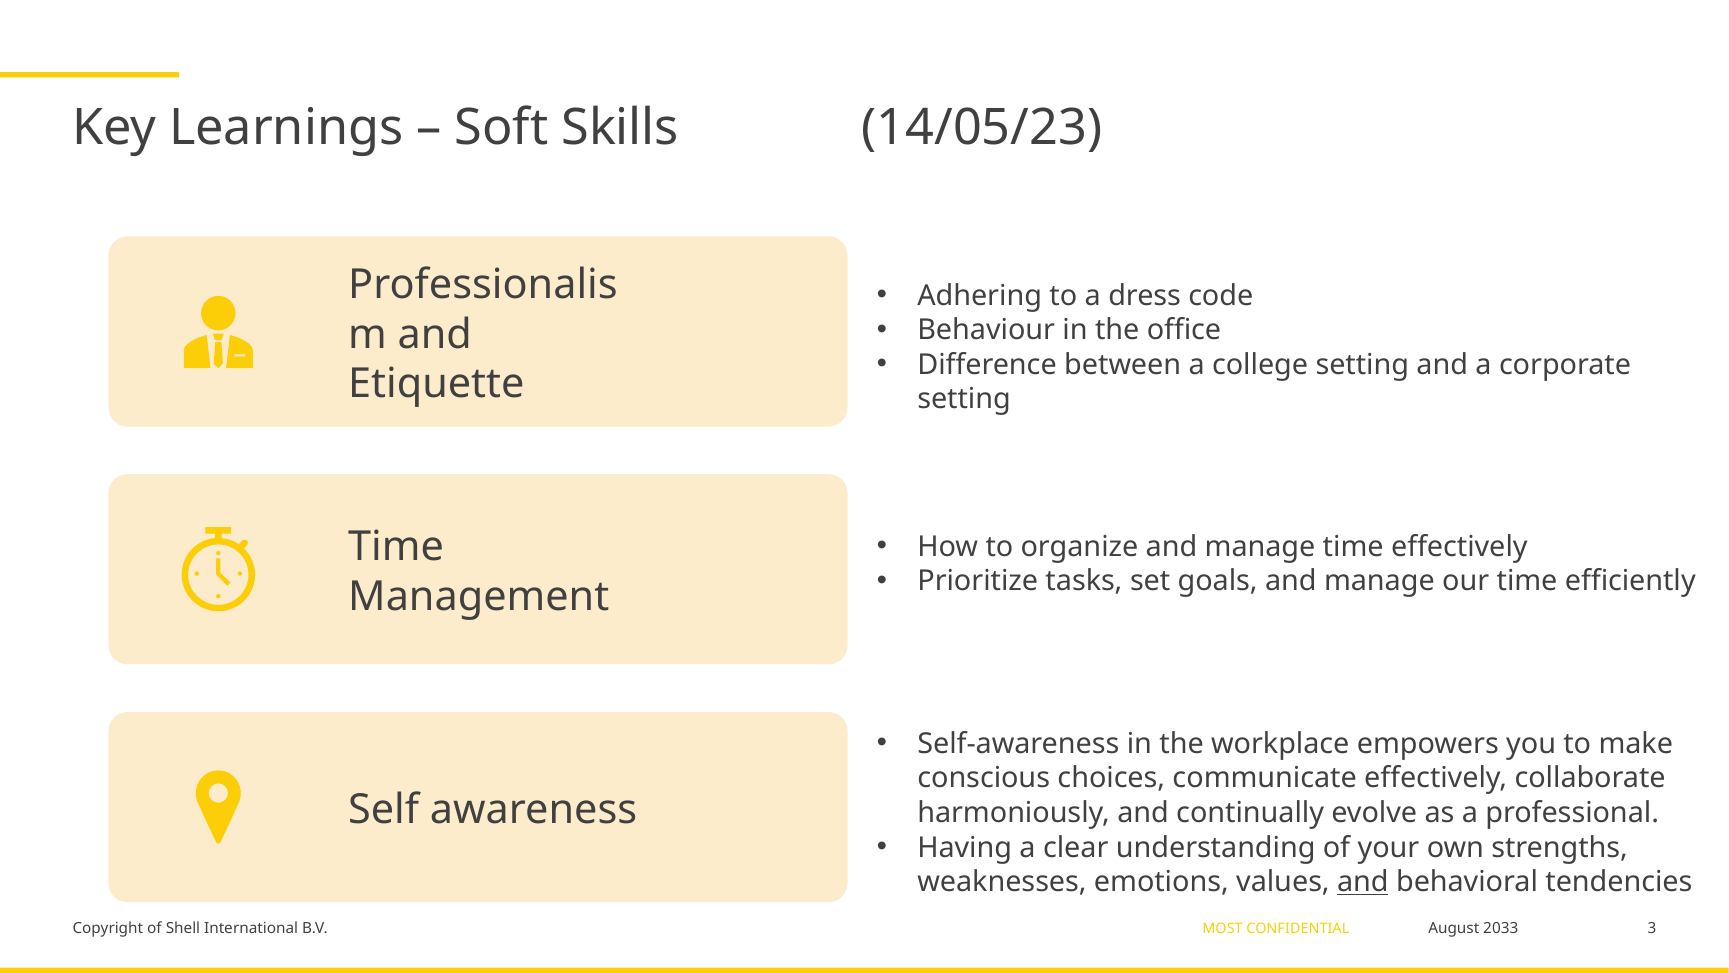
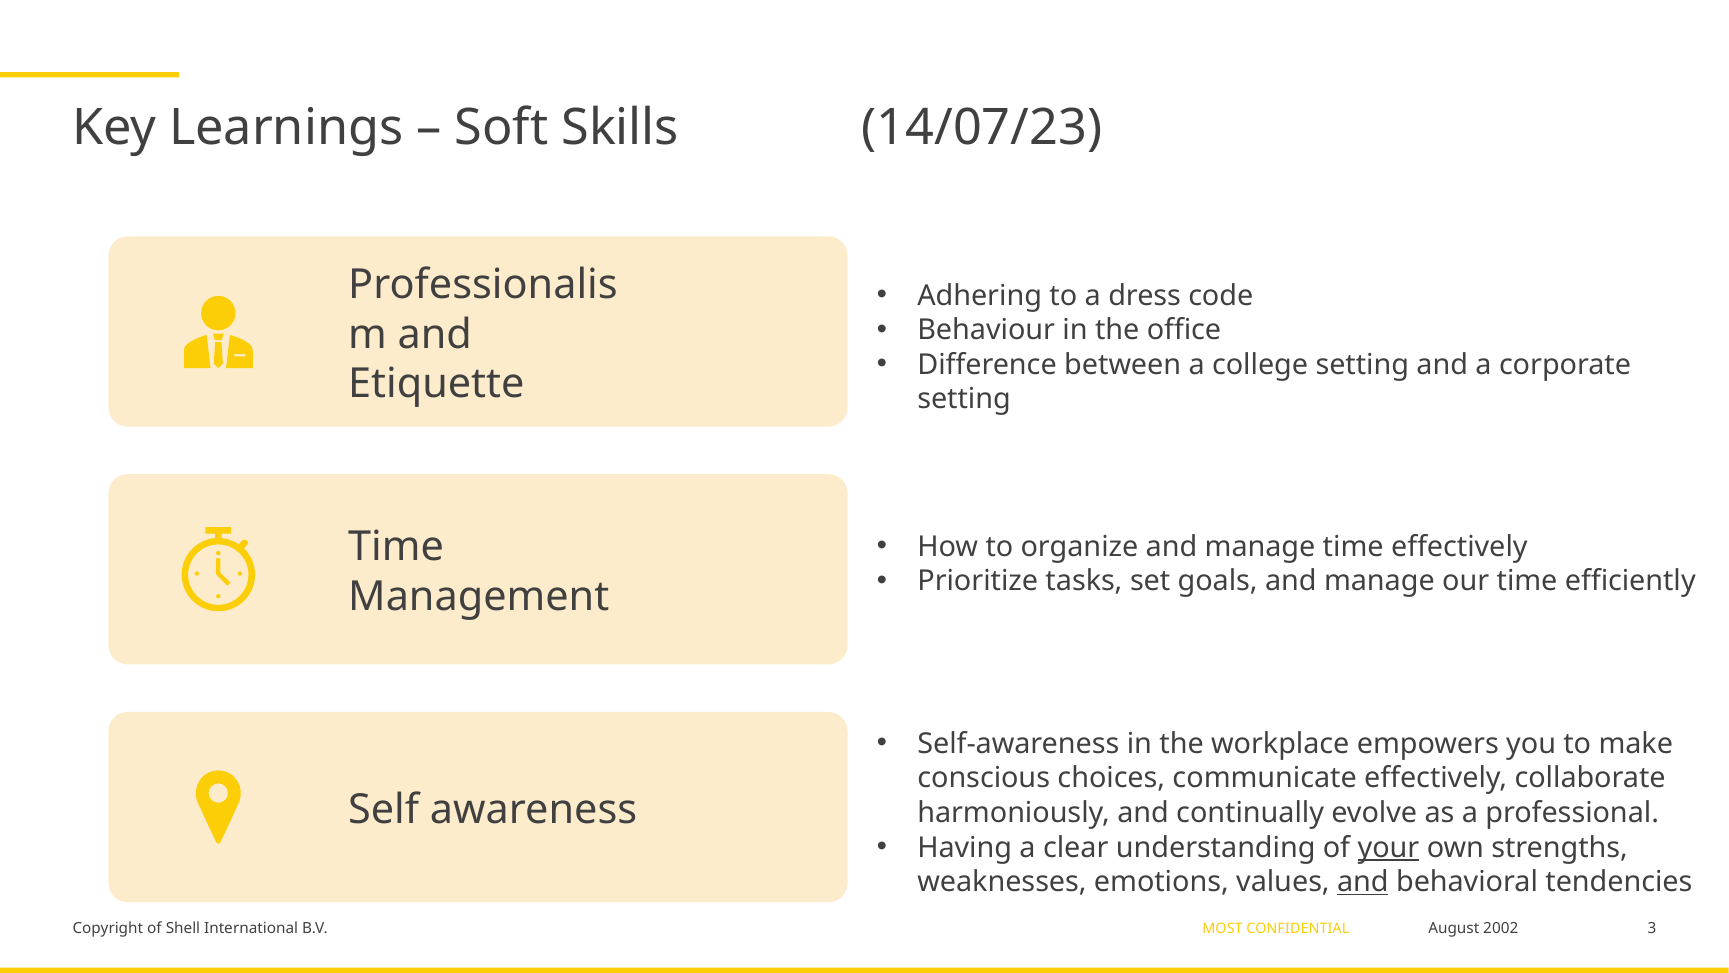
14/05/23: 14/05/23 -> 14/07/23 (982, 128)
your underline: none -> present (1388, 847)
2033: 2033 -> 2002 (1501, 928)
